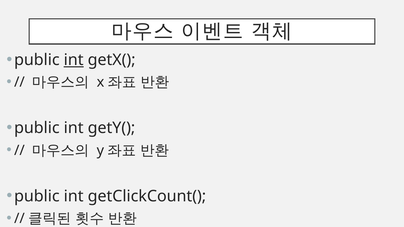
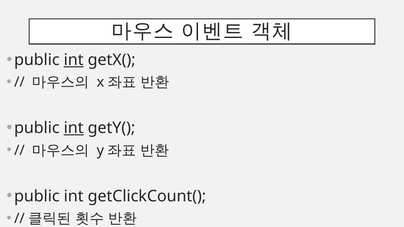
int underline: none -> present (74, 128)
